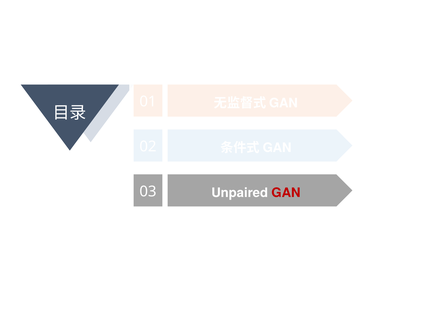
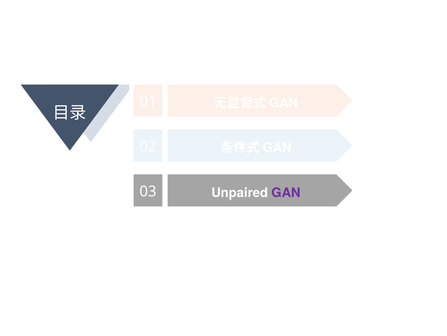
GAN colour: red -> purple (286, 192)
